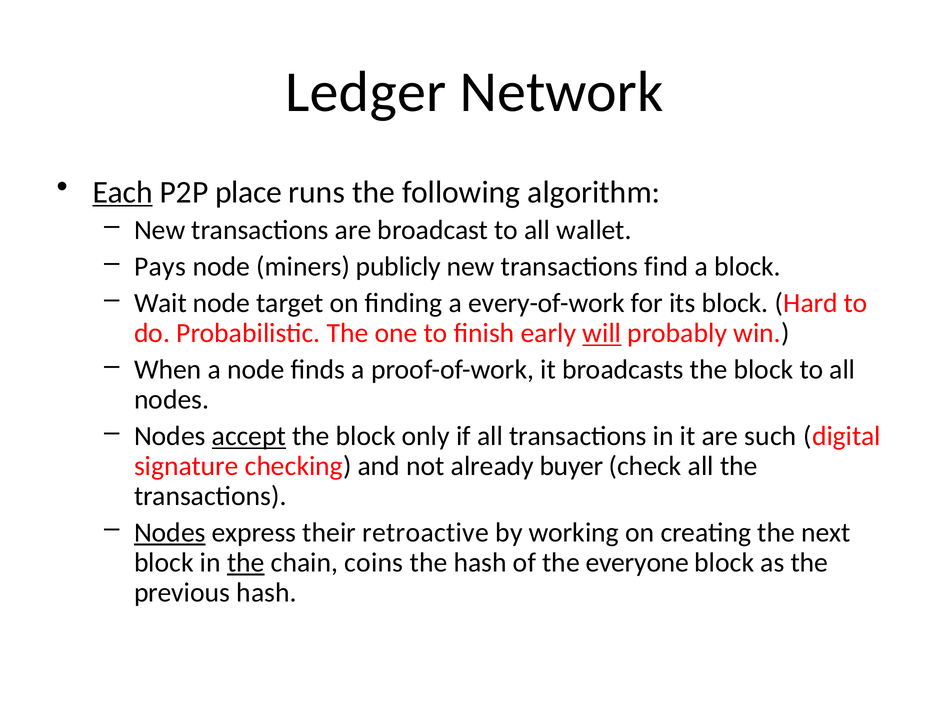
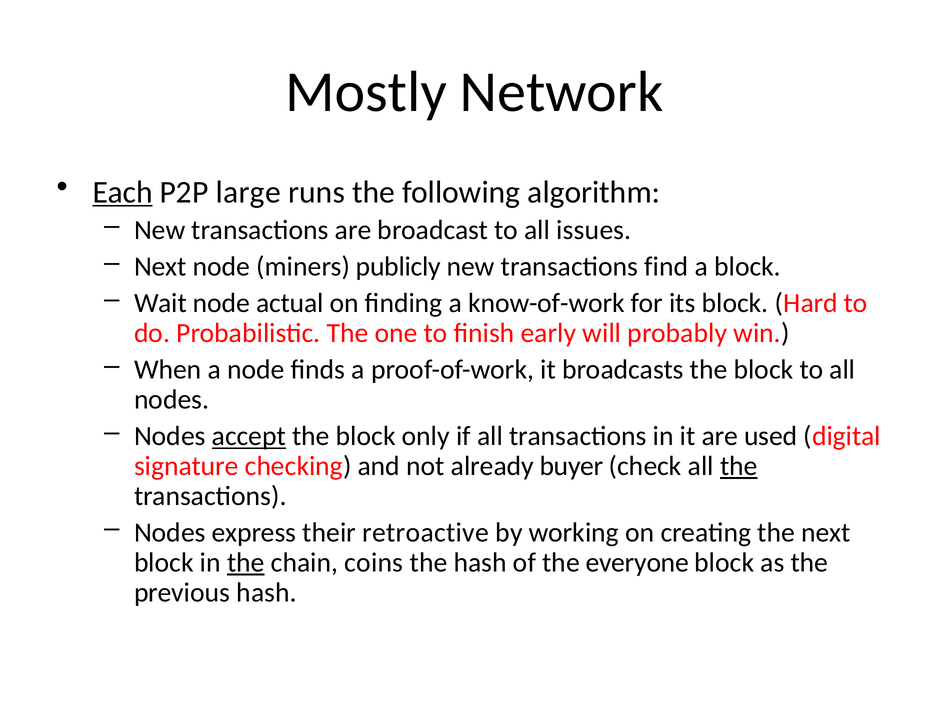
Ledger: Ledger -> Mostly (366, 92)
place: place -> large (248, 192)
wallet: wallet -> issues (594, 230)
Pays: Pays -> Next (160, 267)
target: target -> actual (290, 303)
every-of-work: every-of-work -> know-of-work (546, 303)
will underline: present -> none (602, 333)
such: such -> used (771, 436)
the underline: none -> present (739, 466)
Nodes underline: present -> none (170, 532)
